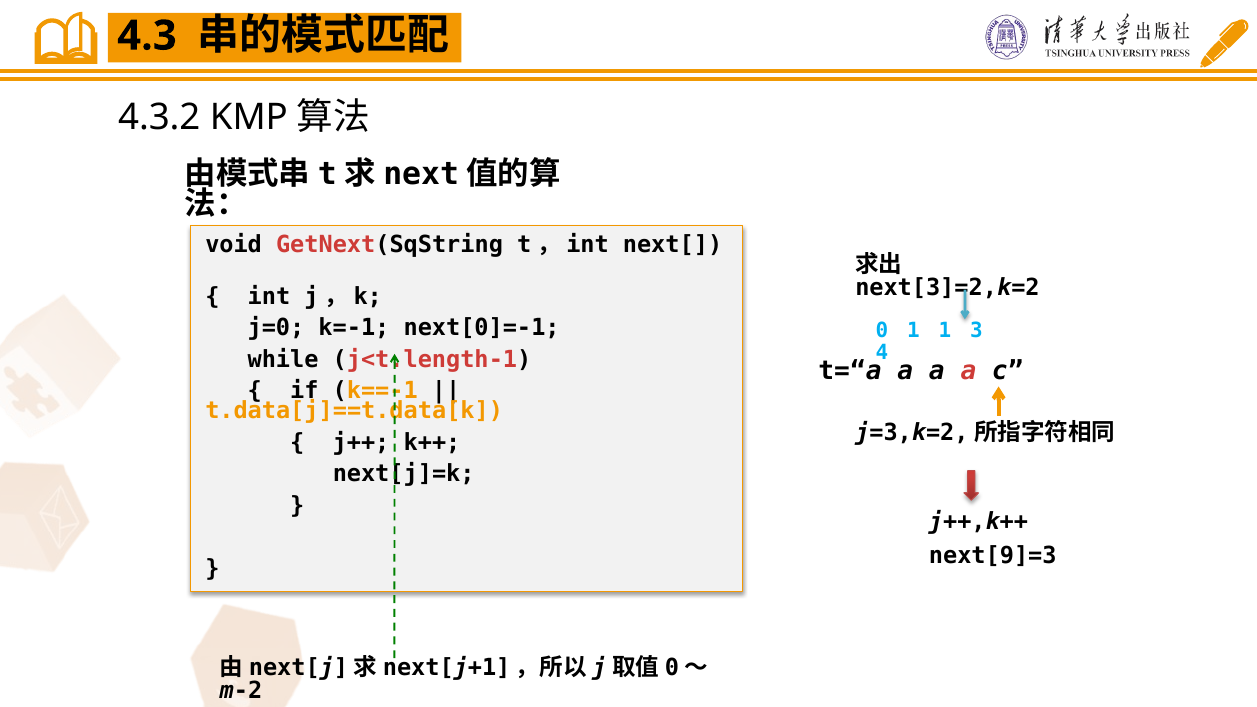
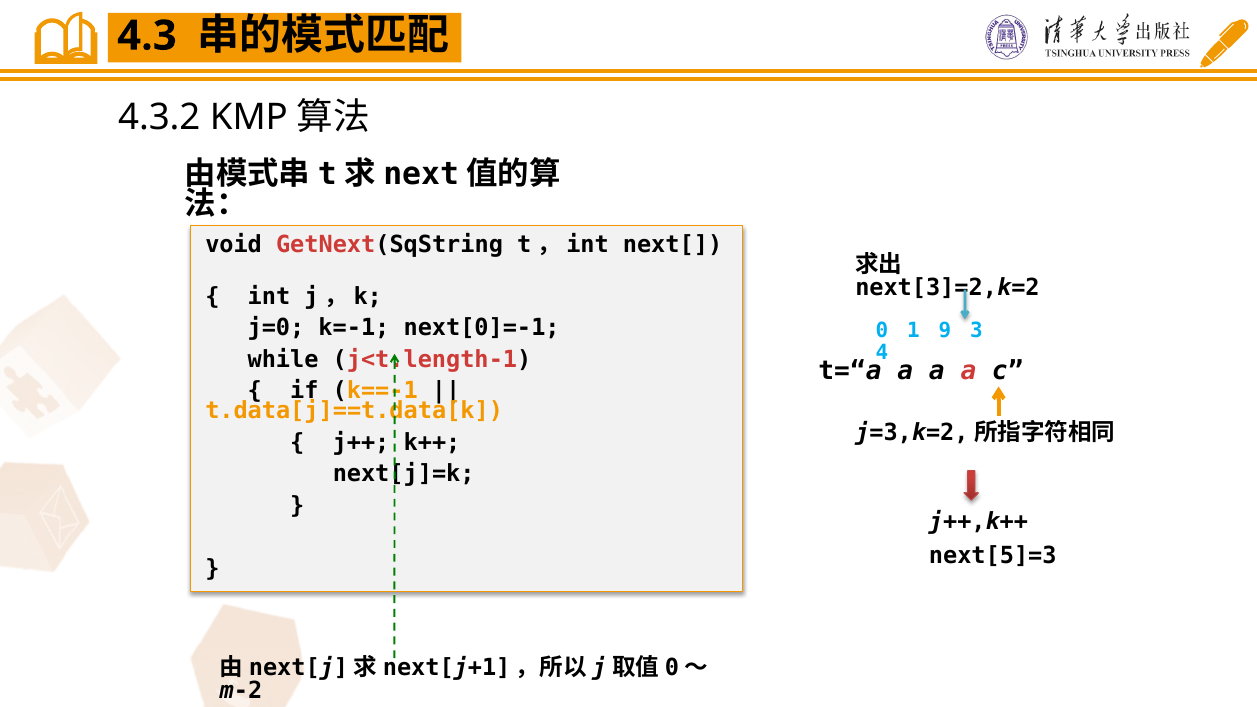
1 1: 1 -> 9 (945, 331)
next[9]=3: next[9]=3 -> next[5]=3 (993, 556)
